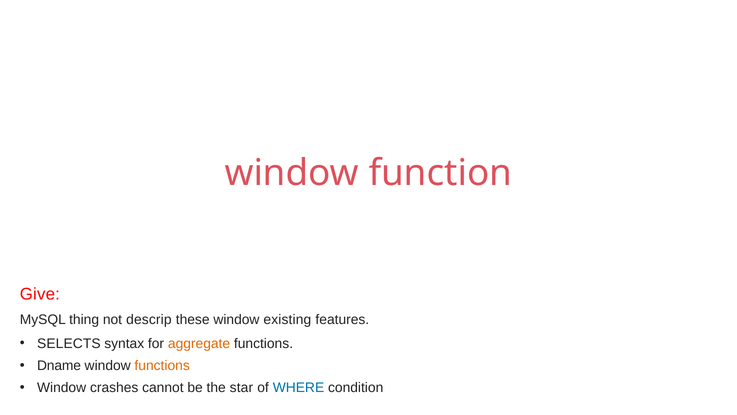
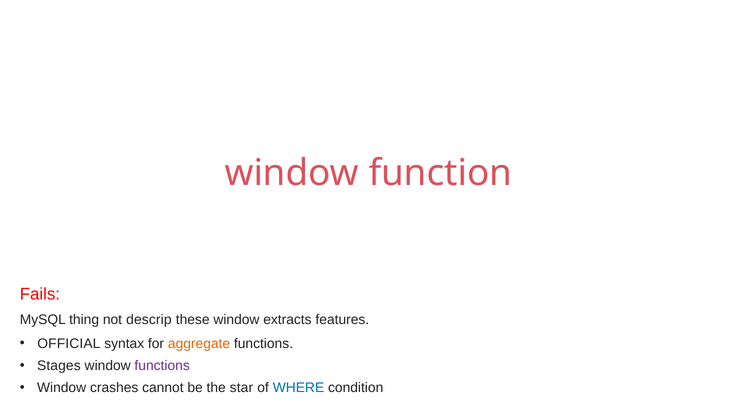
Give: Give -> Fails (40, 294)
existing: existing -> extracts (287, 319)
SELECTS: SELECTS -> OFFICIAL (69, 343)
Dname: Dname -> Stages (59, 365)
functions colour: orange -> purple (162, 365)
